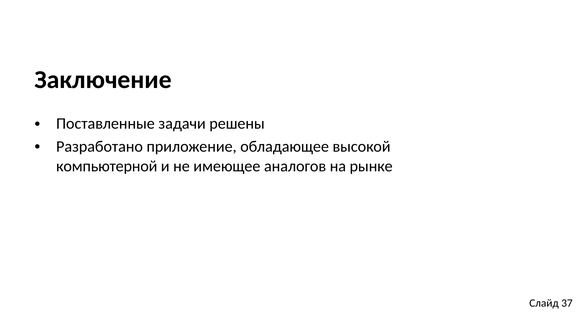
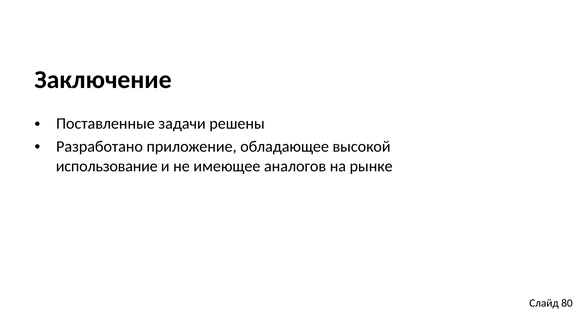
компьютерной: компьютерной -> использование (107, 166)
37: 37 -> 80 (567, 304)
